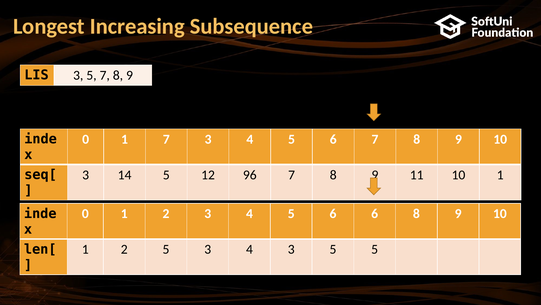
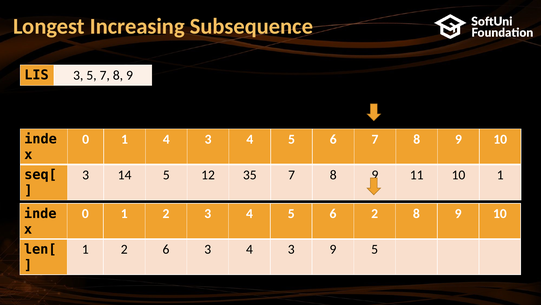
1 7: 7 -> 4 (166, 139)
96: 96 -> 35 (250, 175)
6 6: 6 -> 2 (375, 213)
2 5: 5 -> 6 (166, 249)
4 3 5: 5 -> 9 (333, 249)
